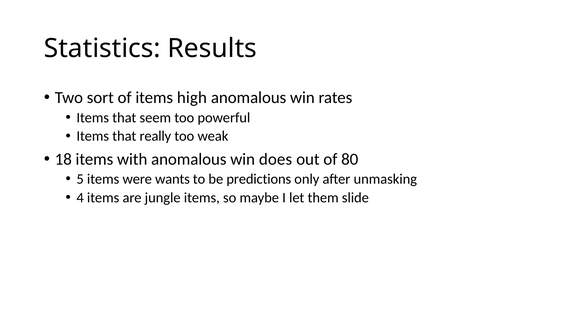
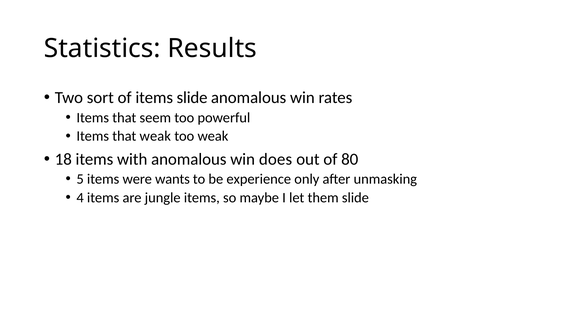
items high: high -> slide (192, 98)
that really: really -> weak (155, 136)
predictions: predictions -> experience (259, 179)
